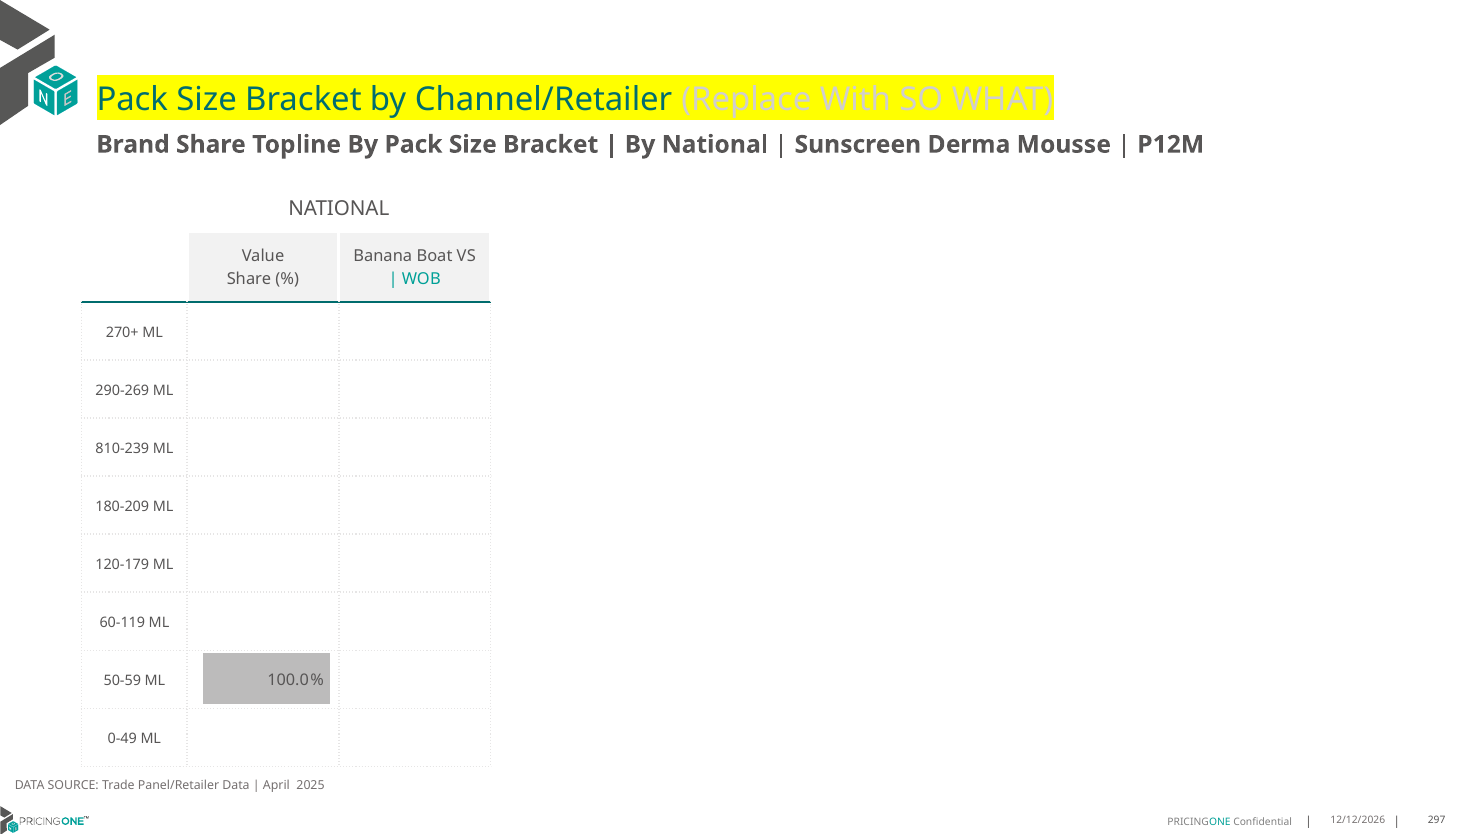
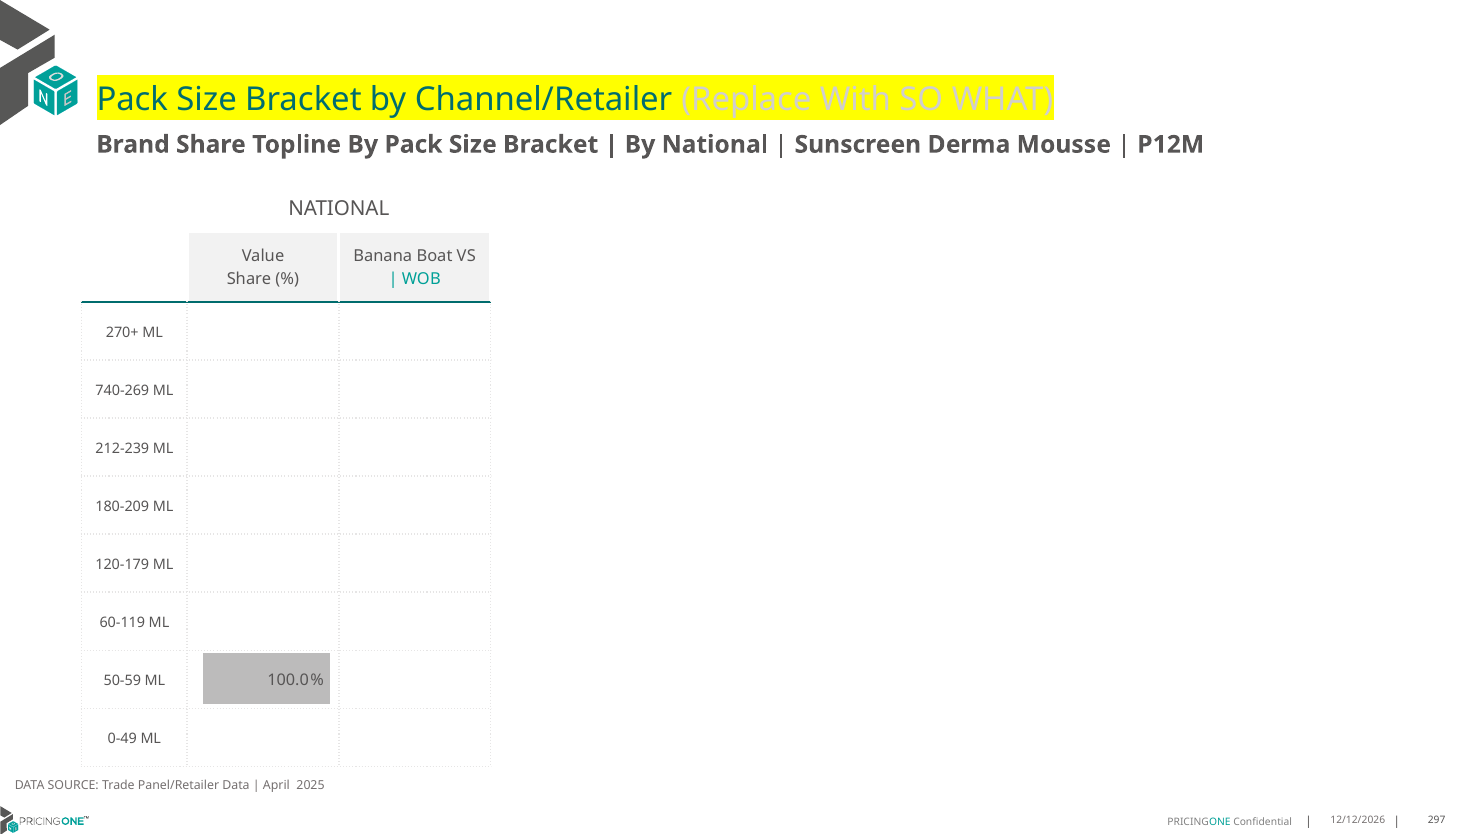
290-269: 290-269 -> 740-269 (122, 390)
810-239: 810-239 -> 212-239 (122, 448)
